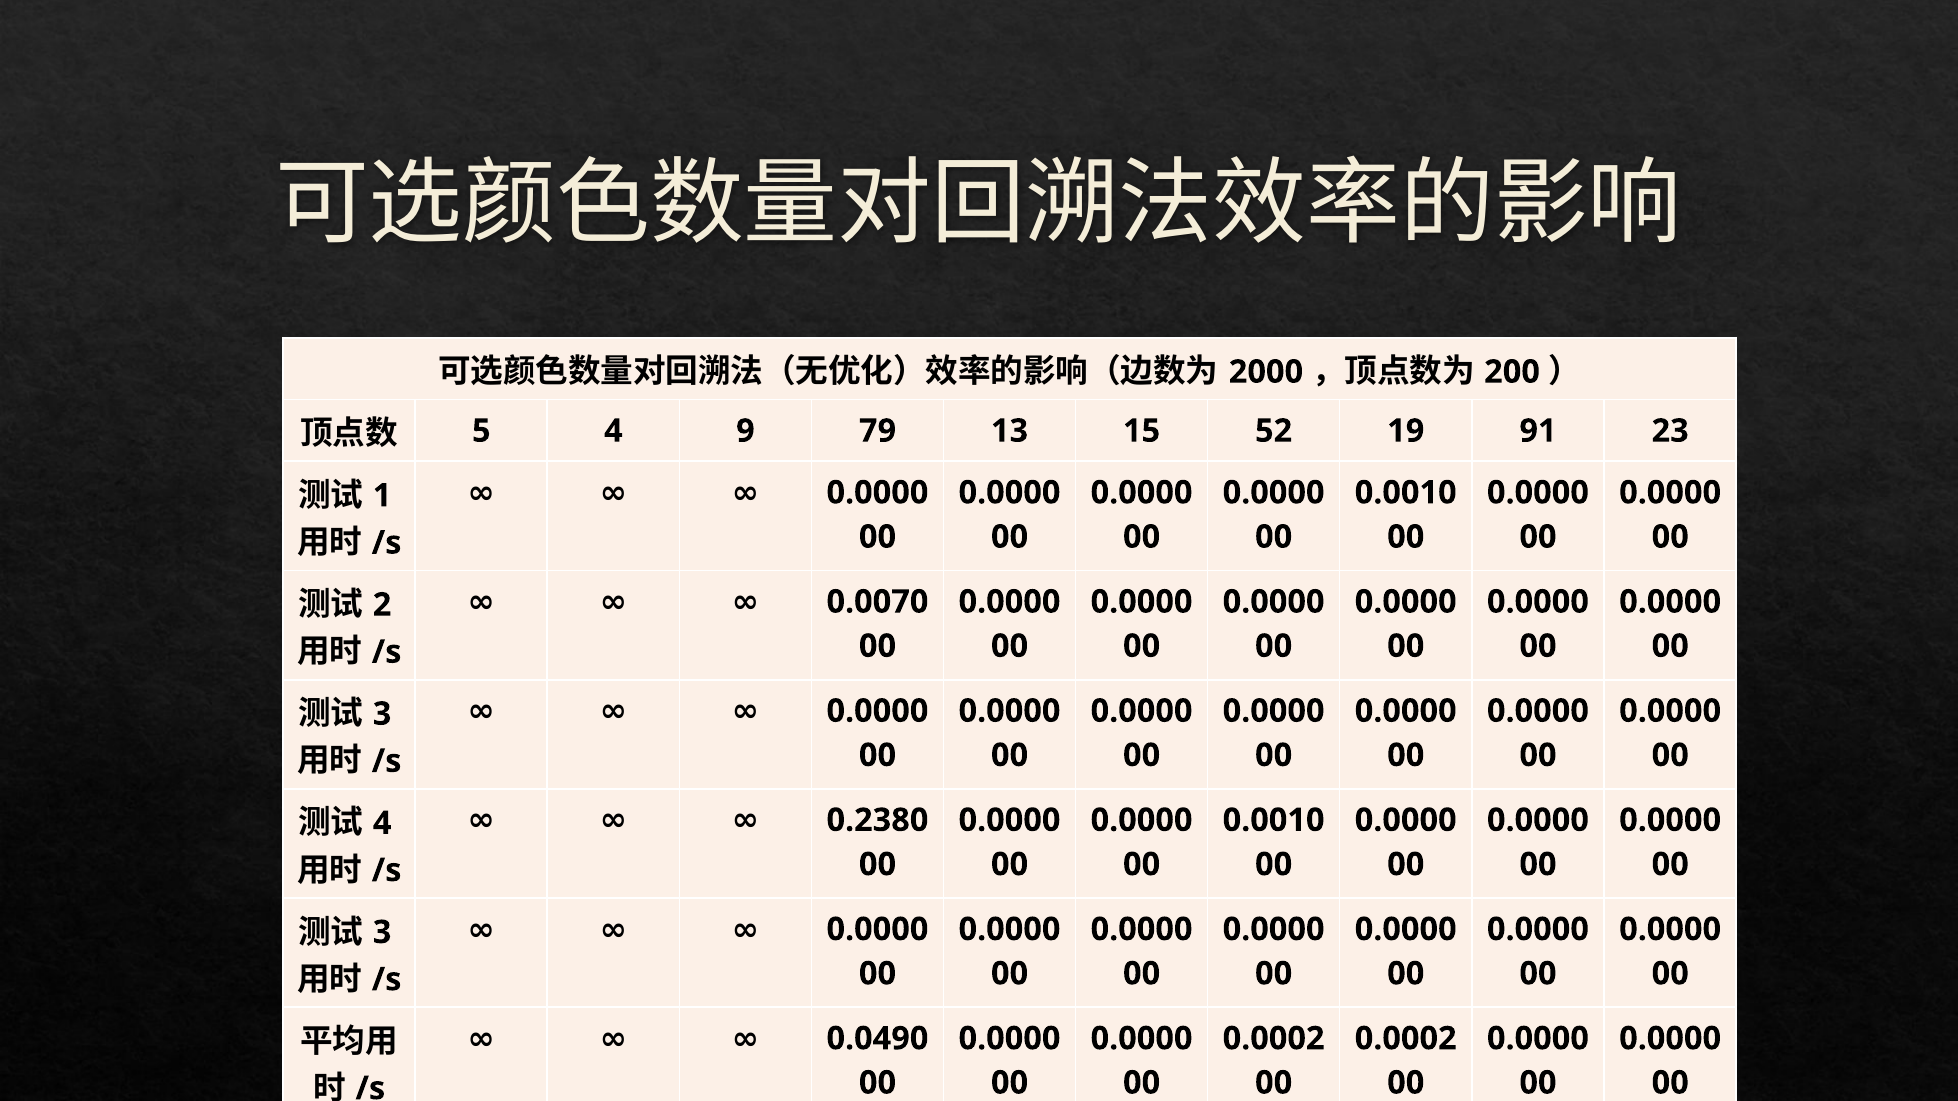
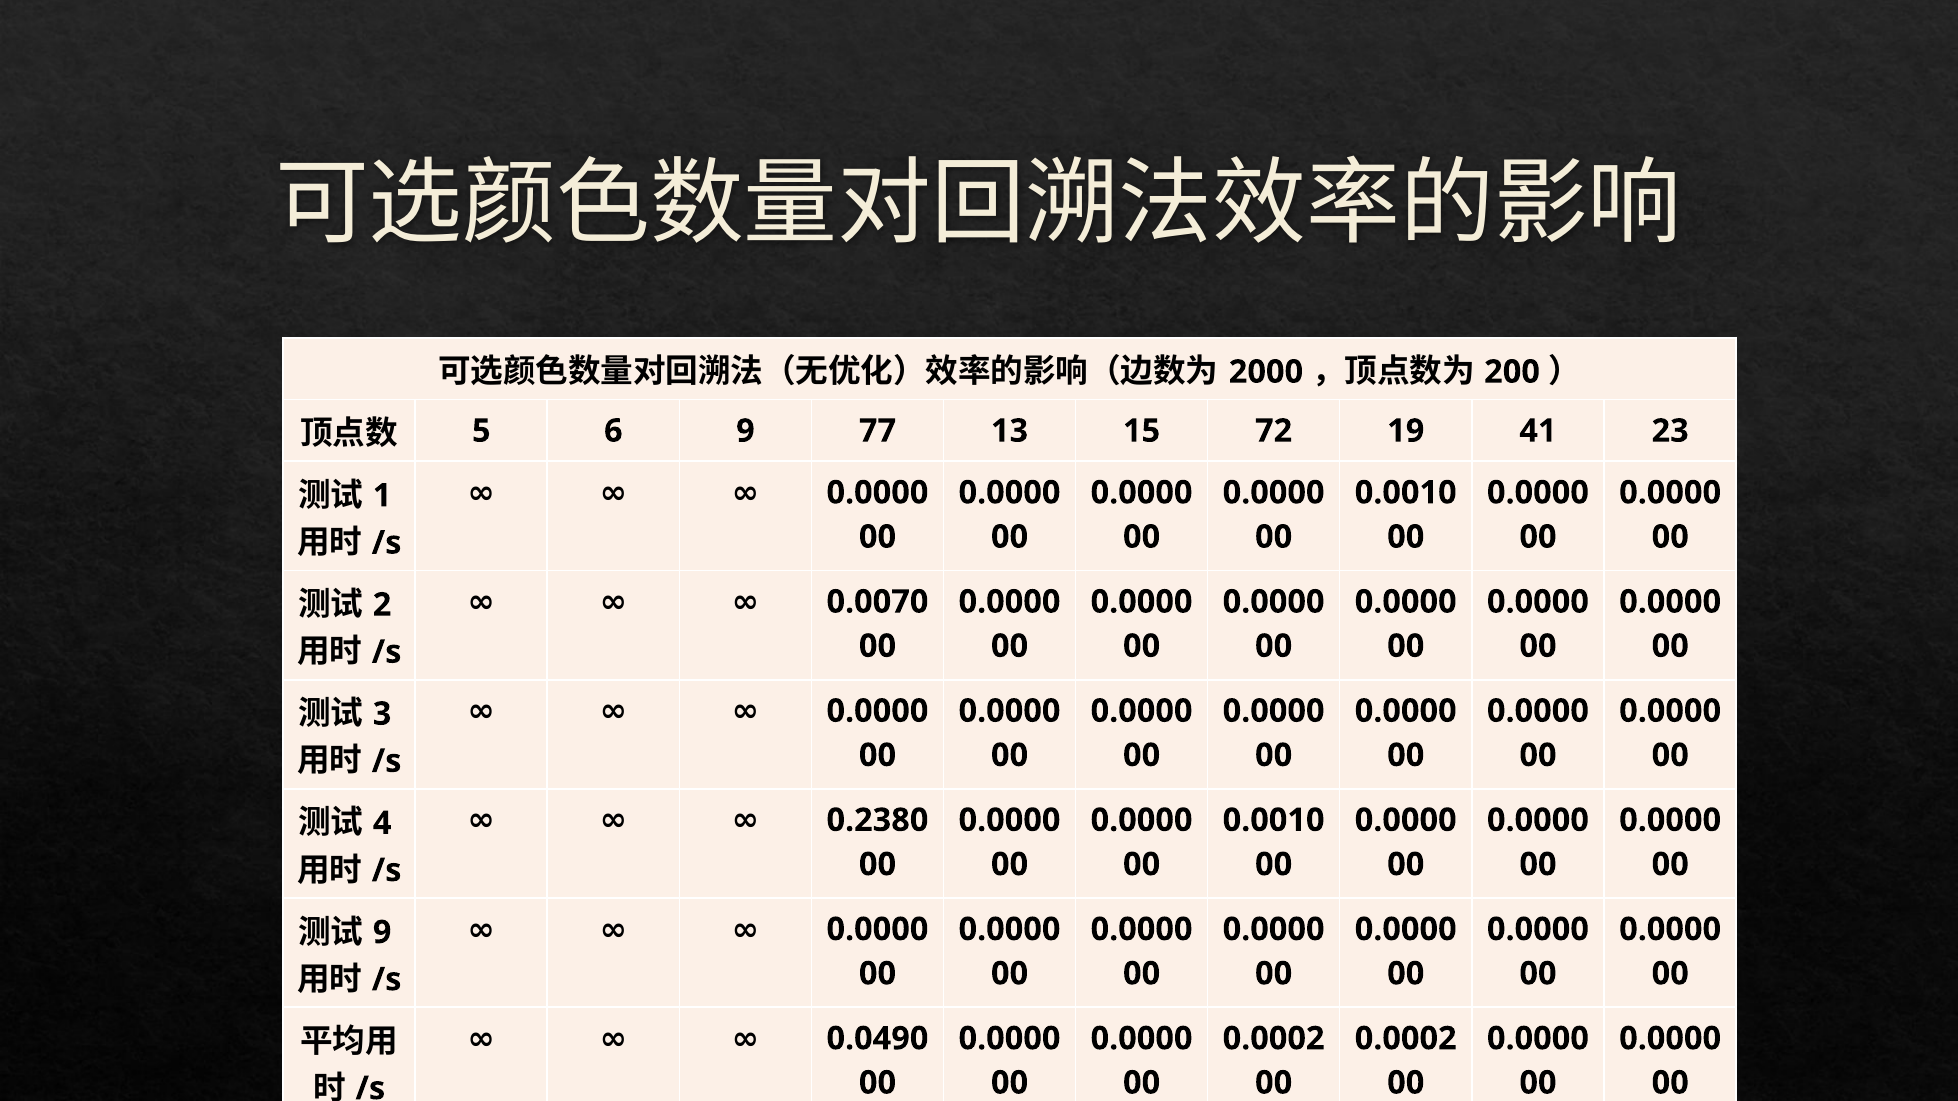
5 4: 4 -> 6 (613, 431)
79: 79 -> 77 (878, 431)
52: 52 -> 72 (1274, 431)
91: 91 -> 41 (1538, 431)
3: 3 -> 9 (382, 933)
